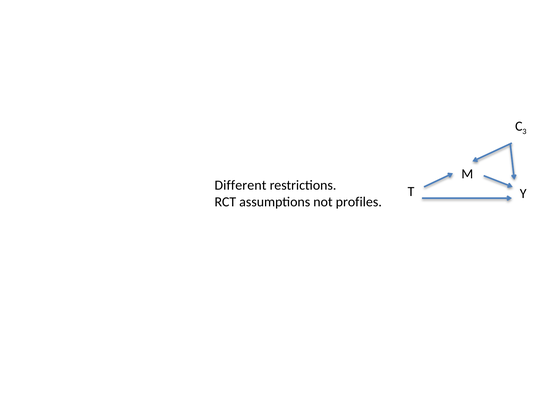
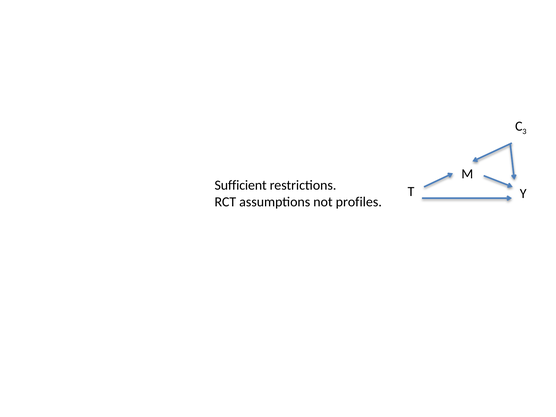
Different: Different -> Sufficient (241, 185)
